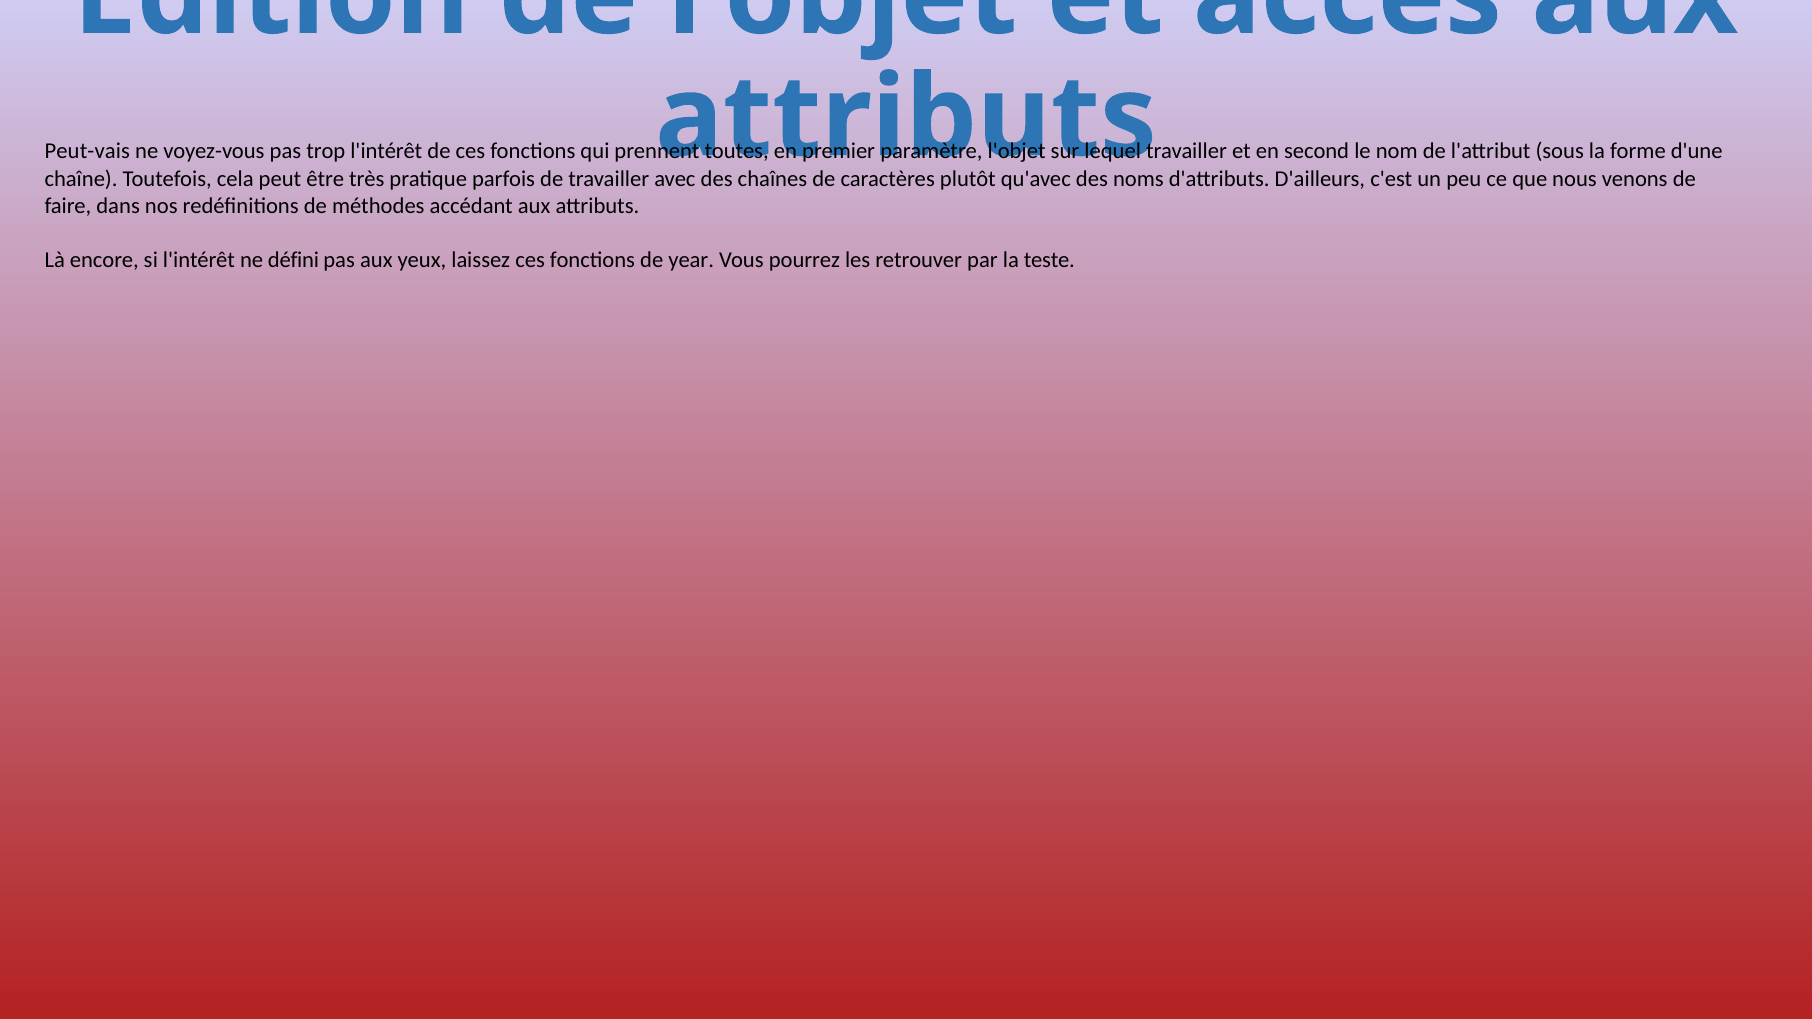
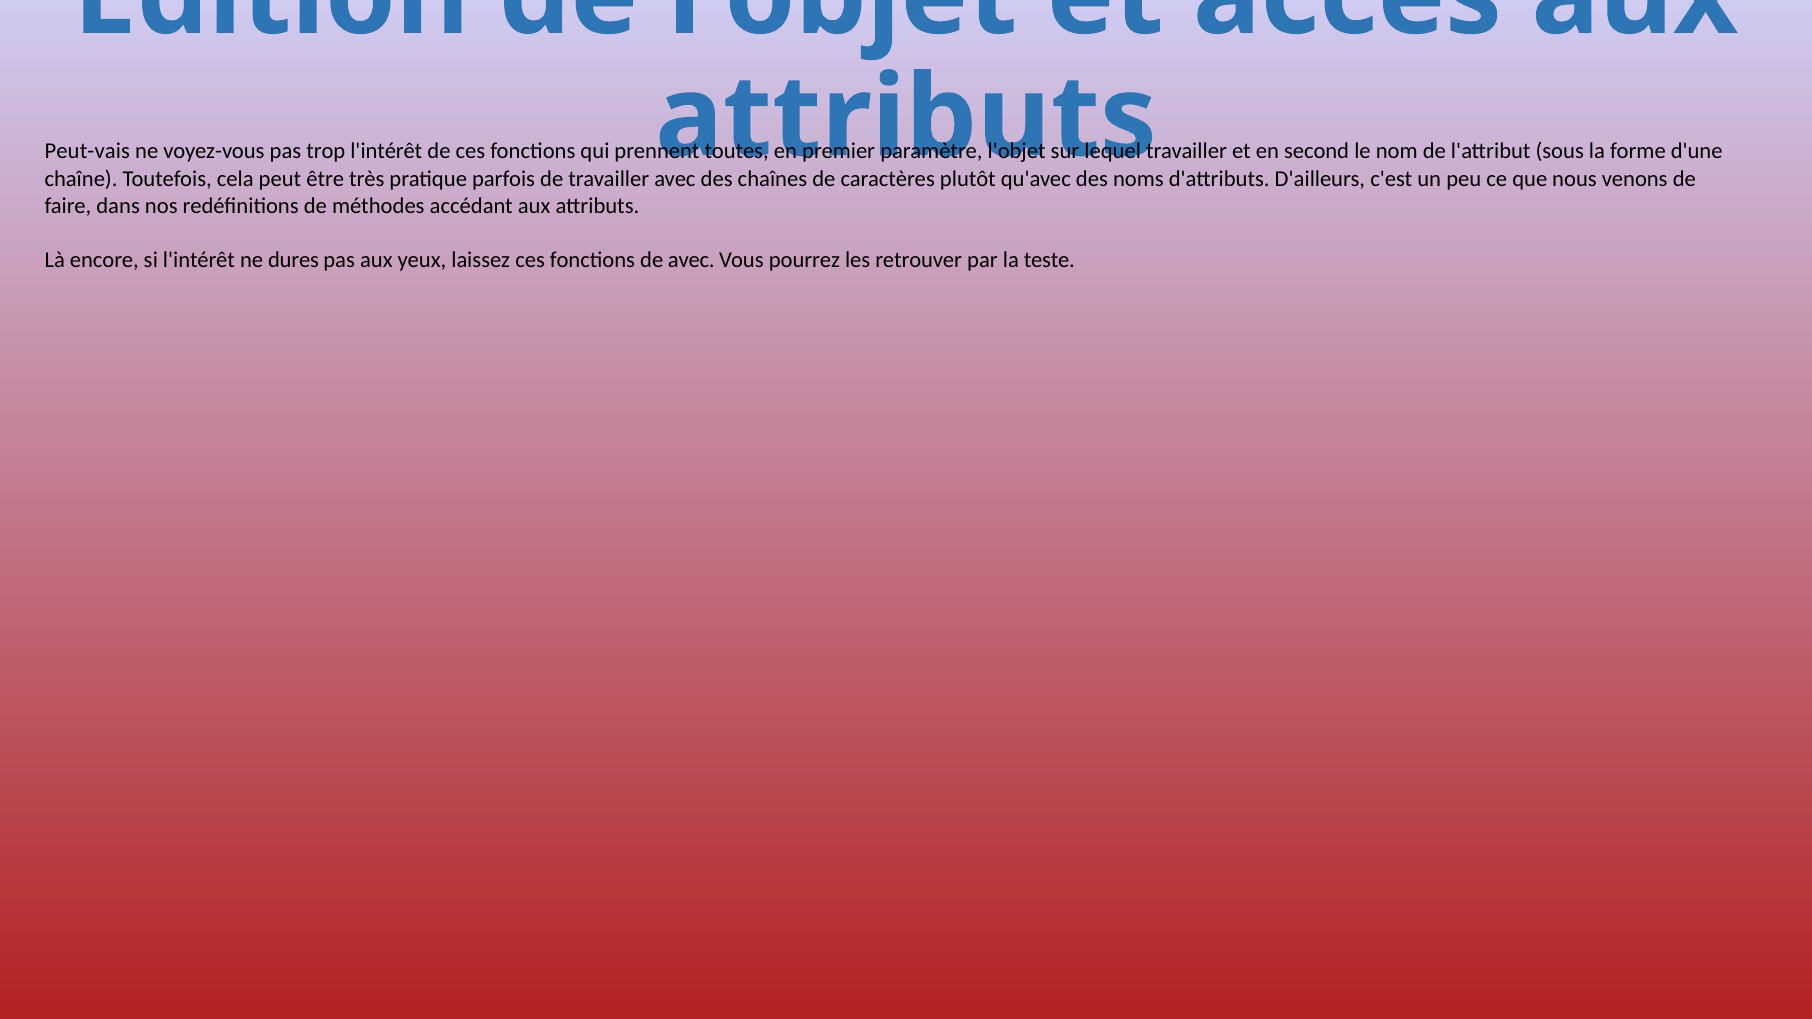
défini: défini -> dures (293, 260)
de year: year -> avec (691, 260)
